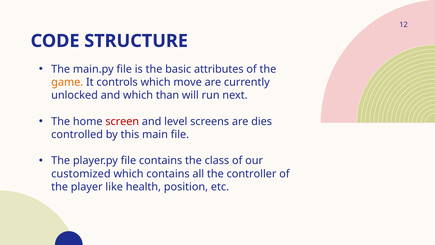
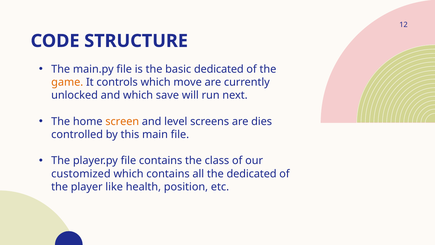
basic attributes: attributes -> dedicated (219, 69)
than: than -> save (167, 95)
screen colour: red -> orange (122, 121)
the controller: controller -> dedicated (252, 174)
